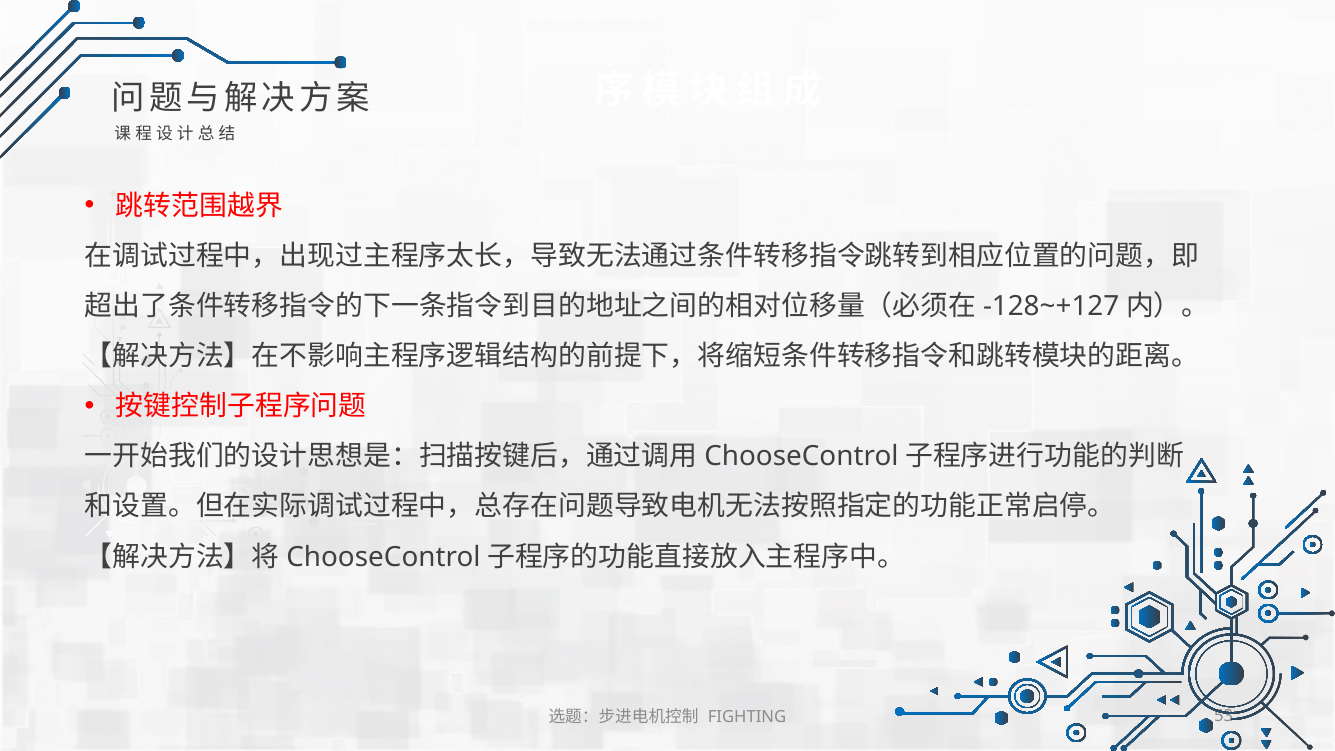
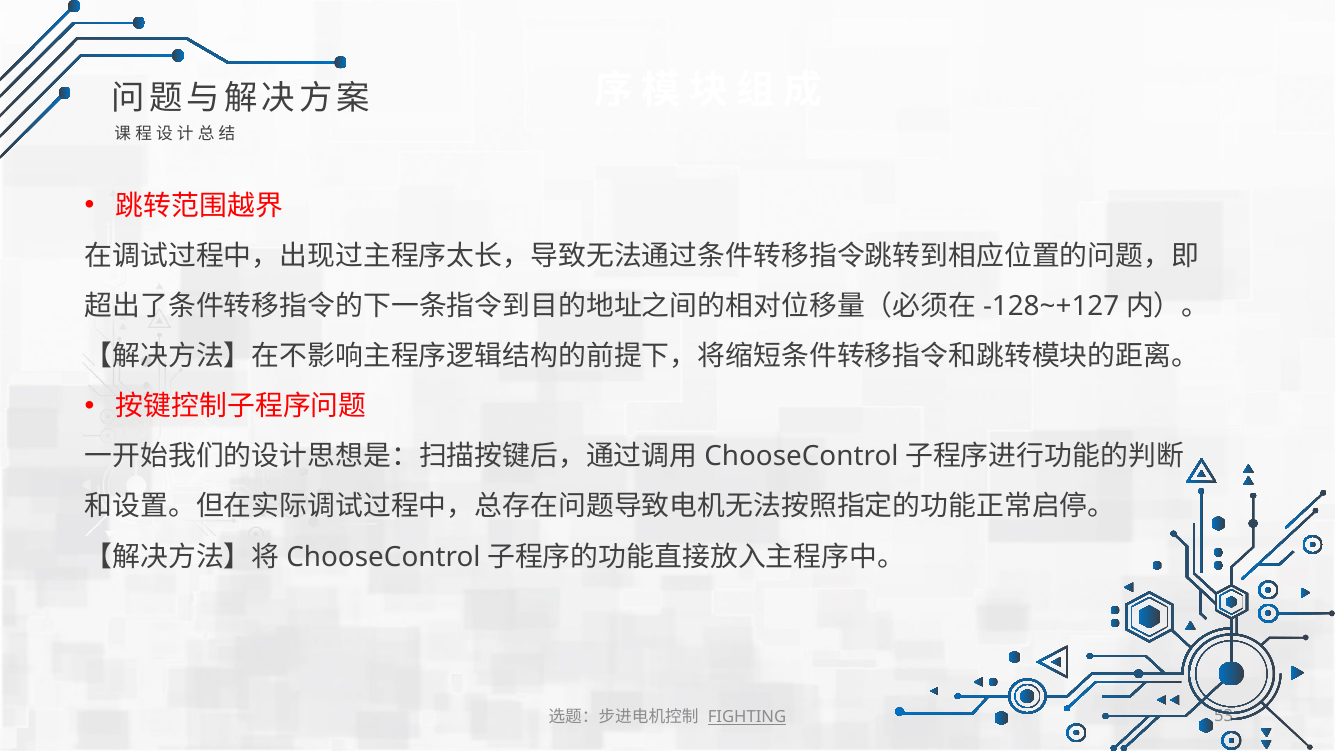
FIGHTING underline: none -> present (747, 717)
